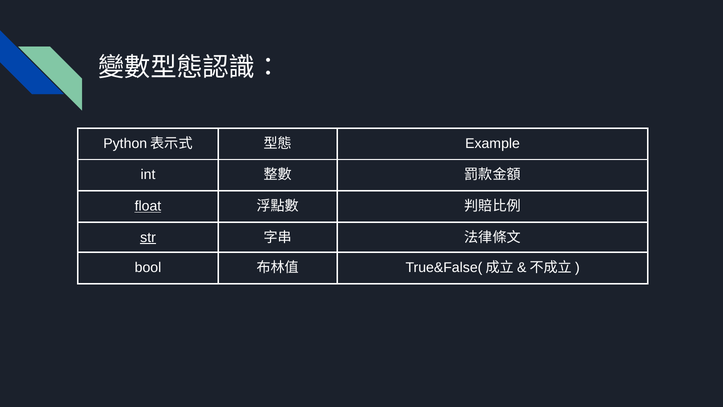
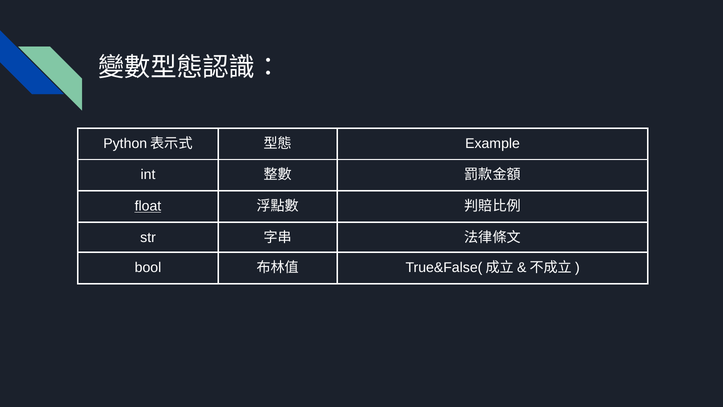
str underline: present -> none (148, 237)
